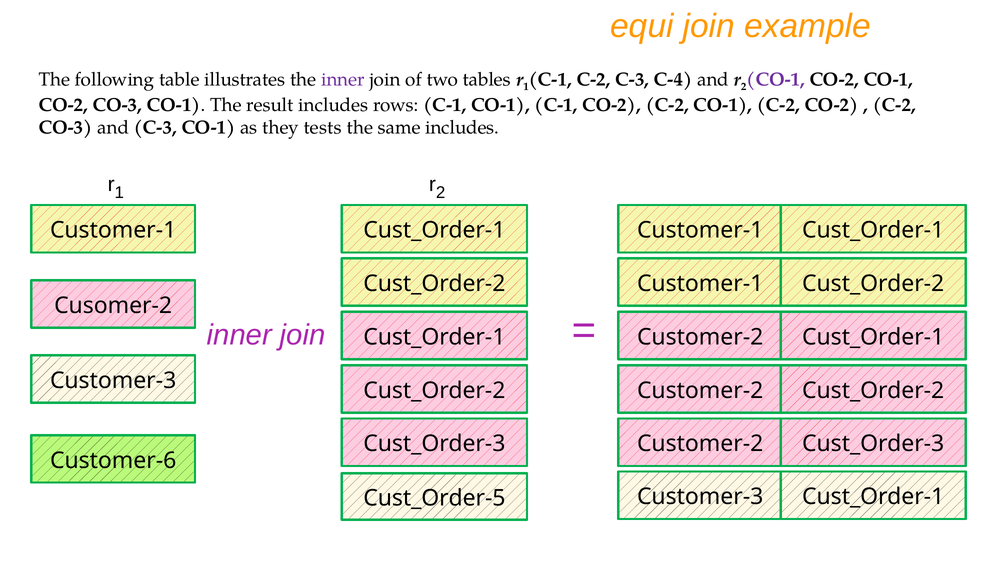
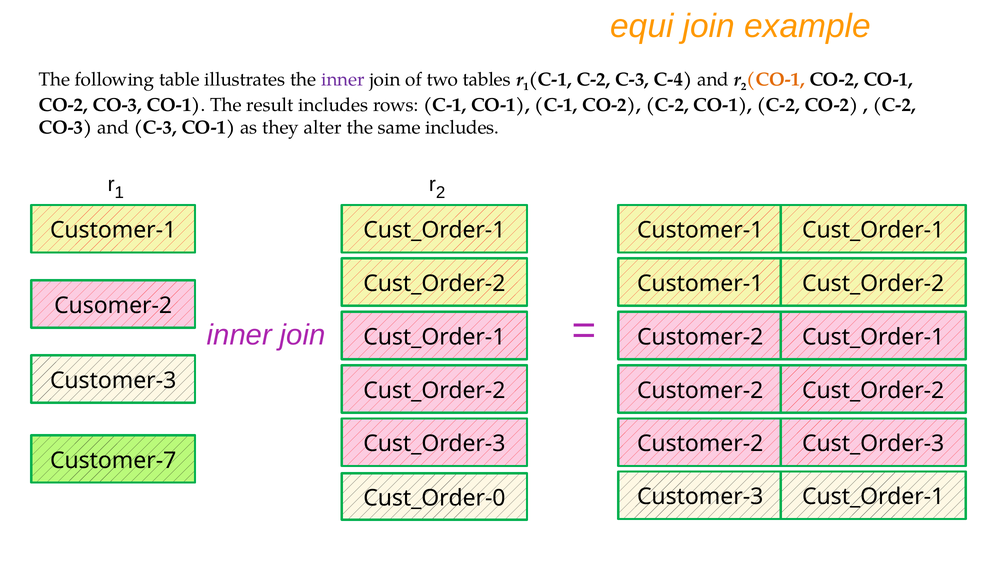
CO-1 colour: purple -> orange (776, 79)
tests: tests -> alter (323, 128)
Customer-6: Customer-6 -> Customer-7 (113, 460)
Cust_Order-5: Cust_Order-5 -> Cust_Order-0 (434, 498)
